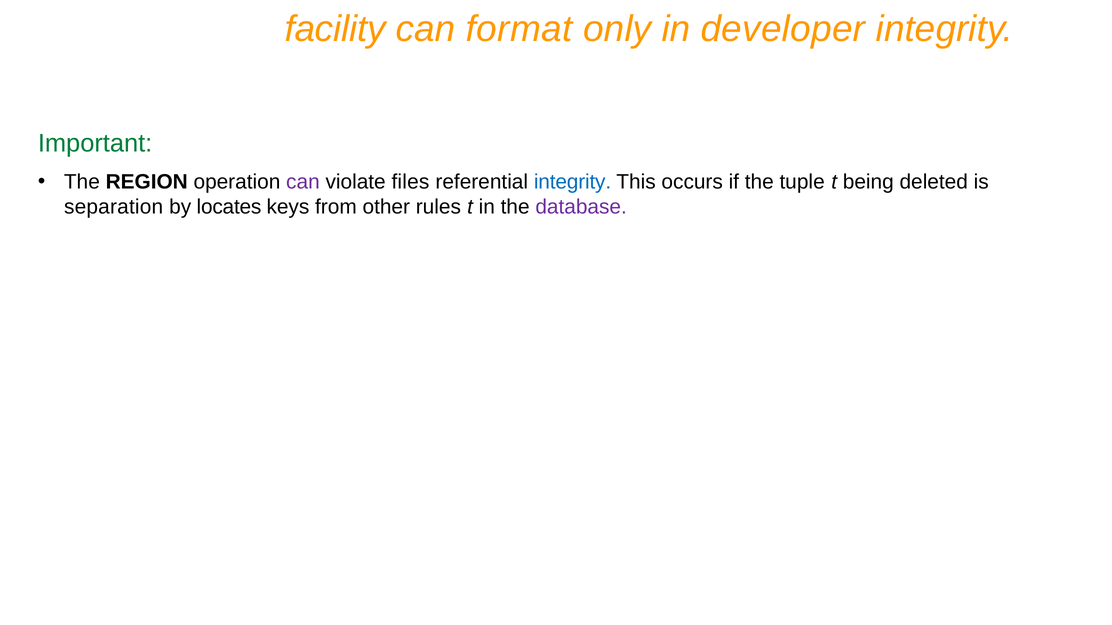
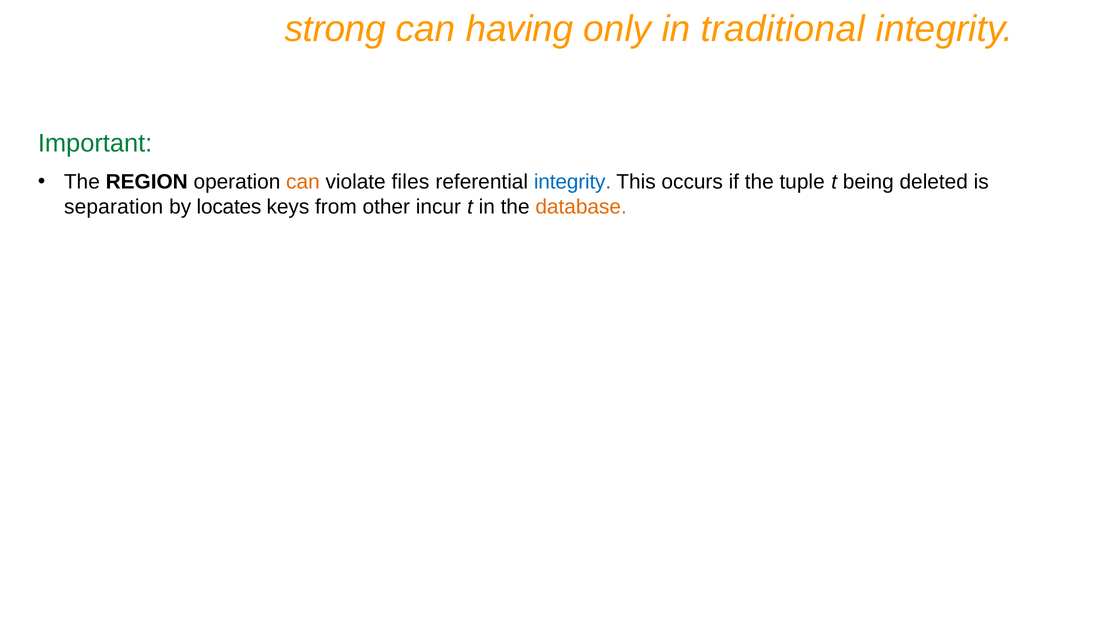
facility: facility -> strong (335, 29)
format: format -> having (520, 29)
developer: developer -> traditional (783, 29)
can colour: purple -> orange (303, 182)
rules: rules -> incur (438, 207)
database colour: purple -> orange (581, 207)
